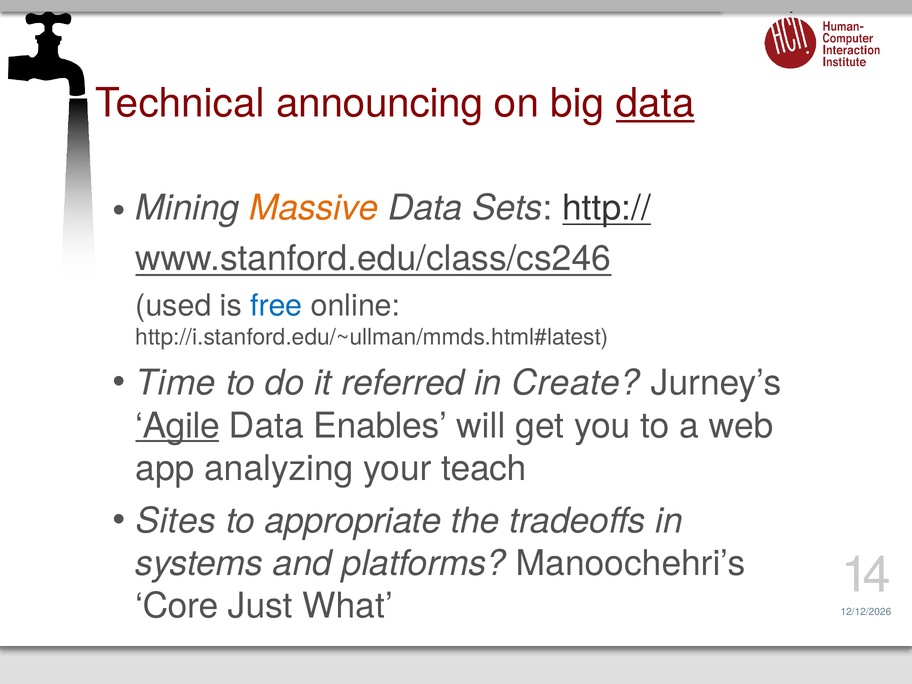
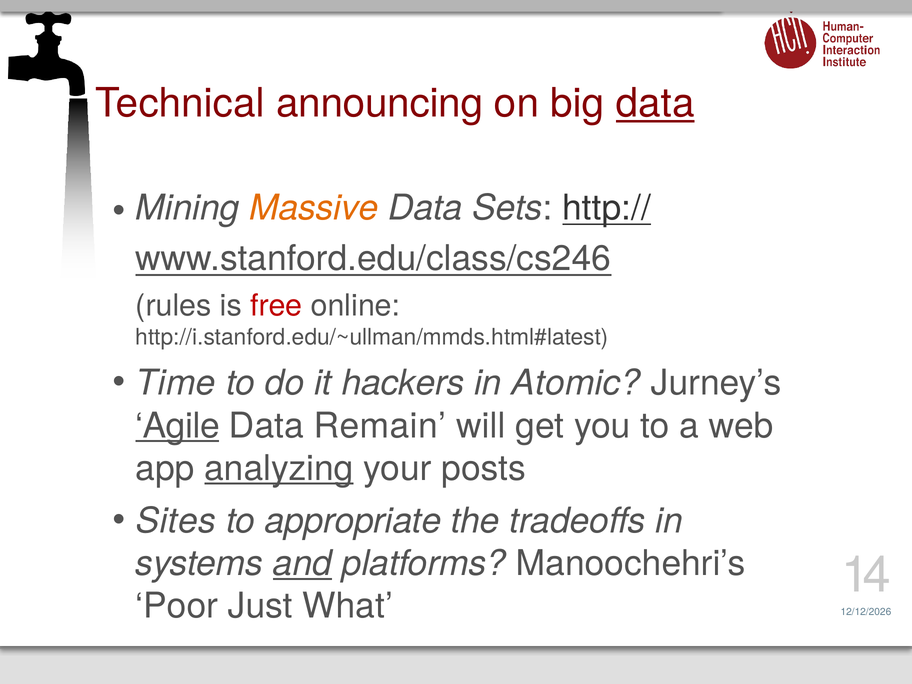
used: used -> rules (173, 306)
free colour: blue -> red (276, 306)
referred: referred -> hackers (403, 383)
Create: Create -> Atomic (576, 383)
Enables: Enables -> Remain (380, 426)
analyzing underline: none -> present (279, 468)
teach: teach -> posts (484, 468)
and underline: none -> present (302, 564)
Core: Core -> Poor (177, 606)
